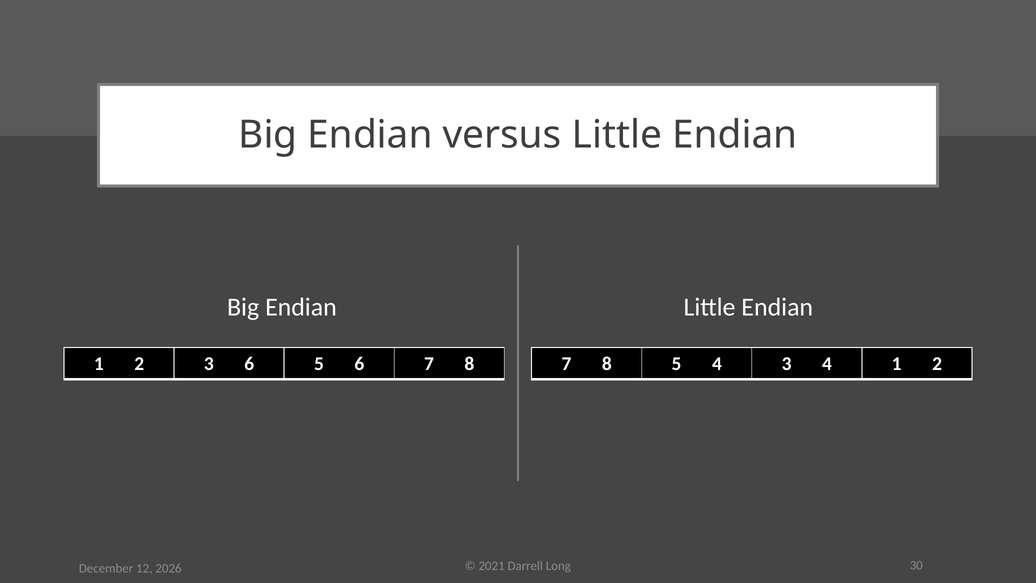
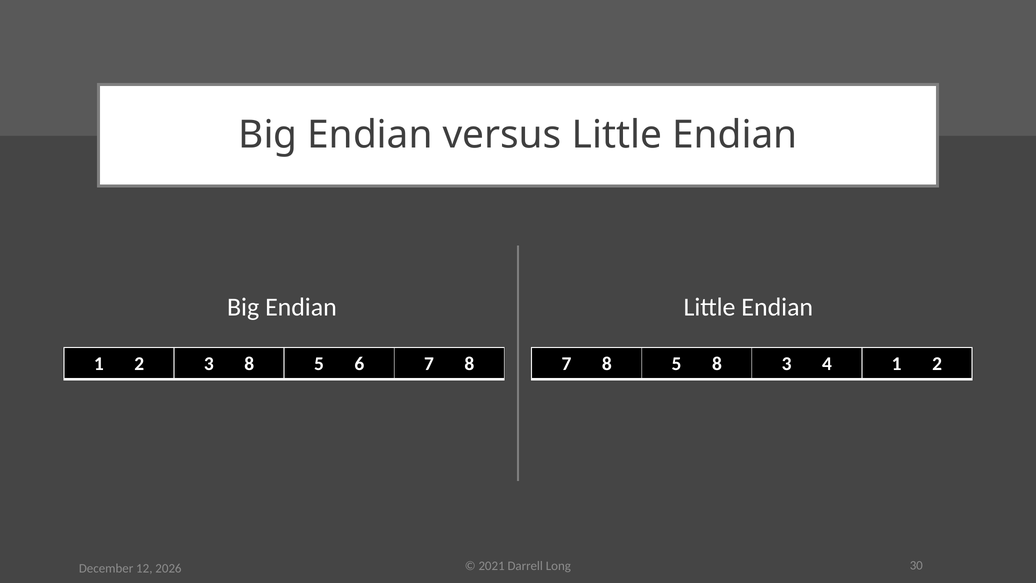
3 6: 6 -> 8 (249, 364)
5 4: 4 -> 8 (717, 364)
